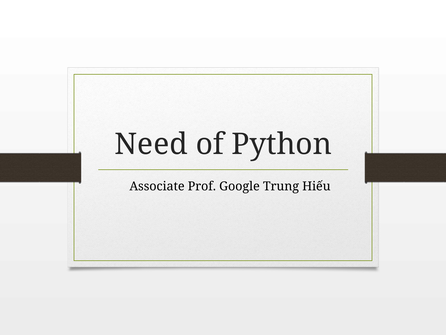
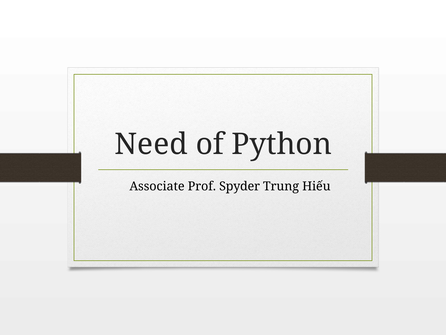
Google: Google -> Spyder (240, 186)
